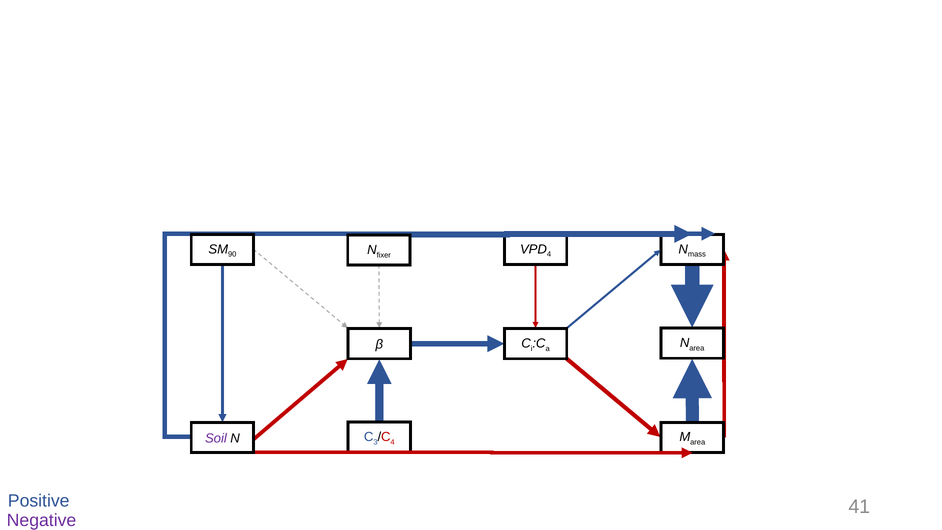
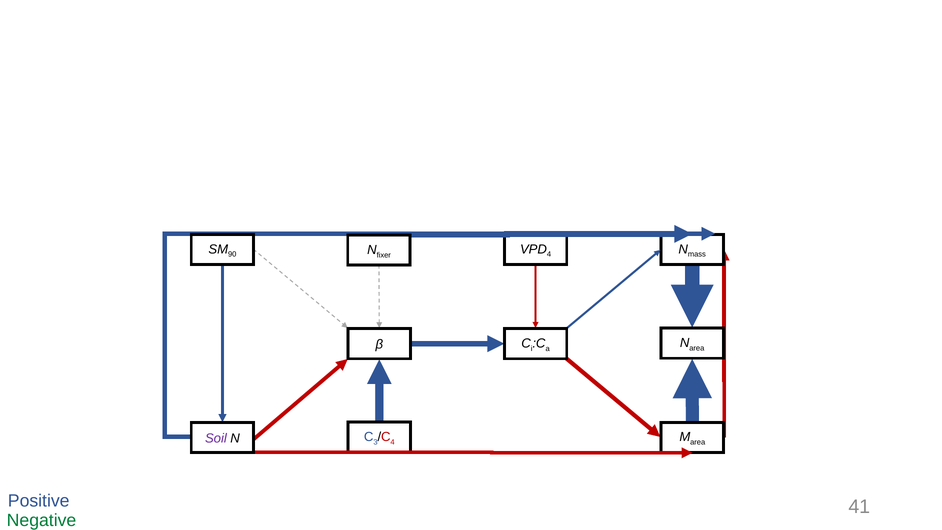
Negative colour: purple -> green (42, 520)
